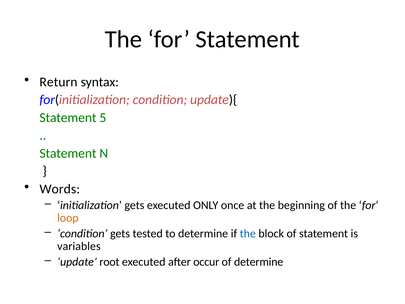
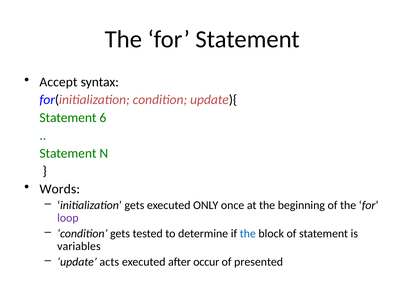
Return: Return -> Accept (59, 82)
5: 5 -> 6 (103, 118)
loop colour: orange -> purple (68, 218)
root: root -> acts (109, 262)
of determine: determine -> presented (259, 262)
